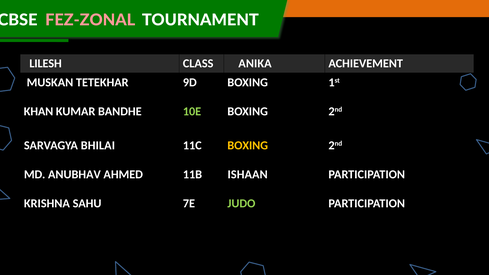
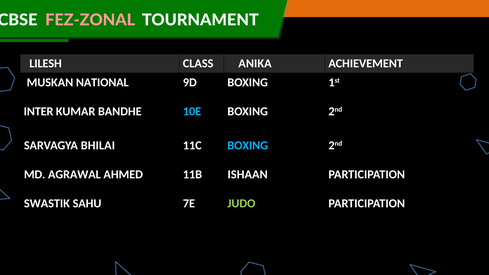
TETEKHAR: TETEKHAR -> NATIONAL (102, 82)
KHAN: KHAN -> INTER (39, 111)
10E colour: light green -> light blue (192, 111)
BOXING colour: yellow -> light blue (248, 146)
ANUBHAV: ANUBHAV -> AGRAWAL (74, 174)
KRISHNA: KRISHNA -> SWASTIK (47, 203)
